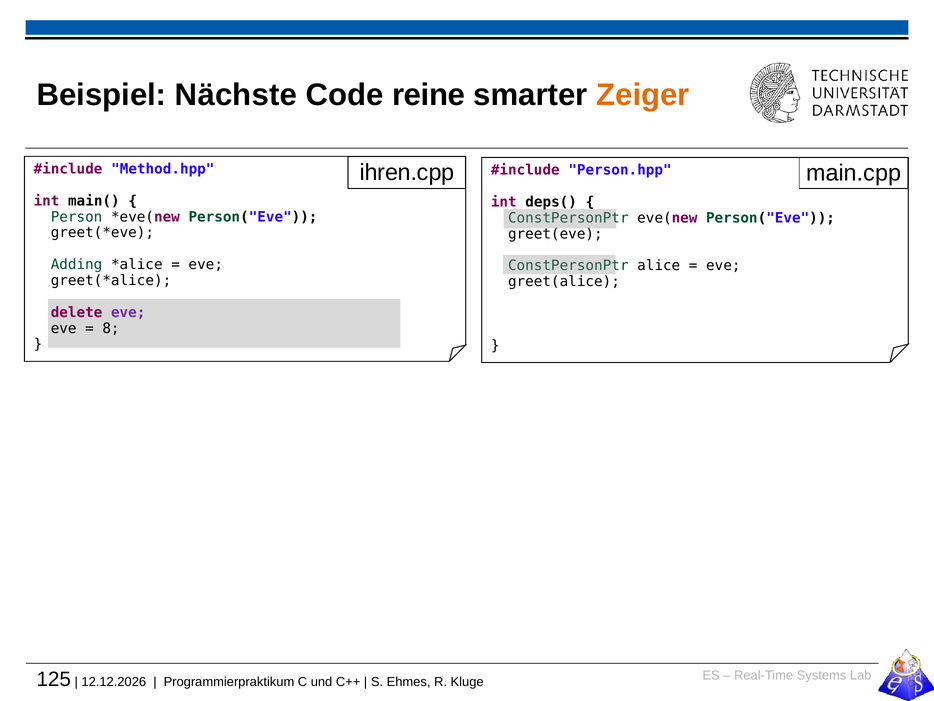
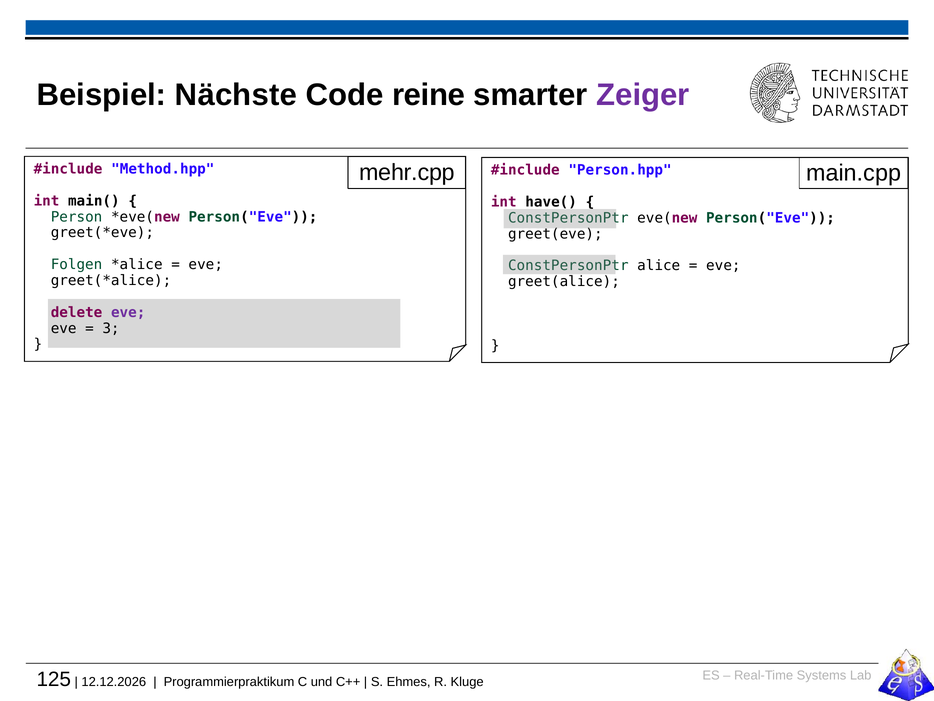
Zeiger colour: orange -> purple (643, 95)
ihren.cpp: ihren.cpp -> mehr.cpp (407, 172)
deps(: deps( -> have( (551, 202)
Adding: Adding -> Folgen (77, 264)
8: 8 -> 3 (111, 328)
